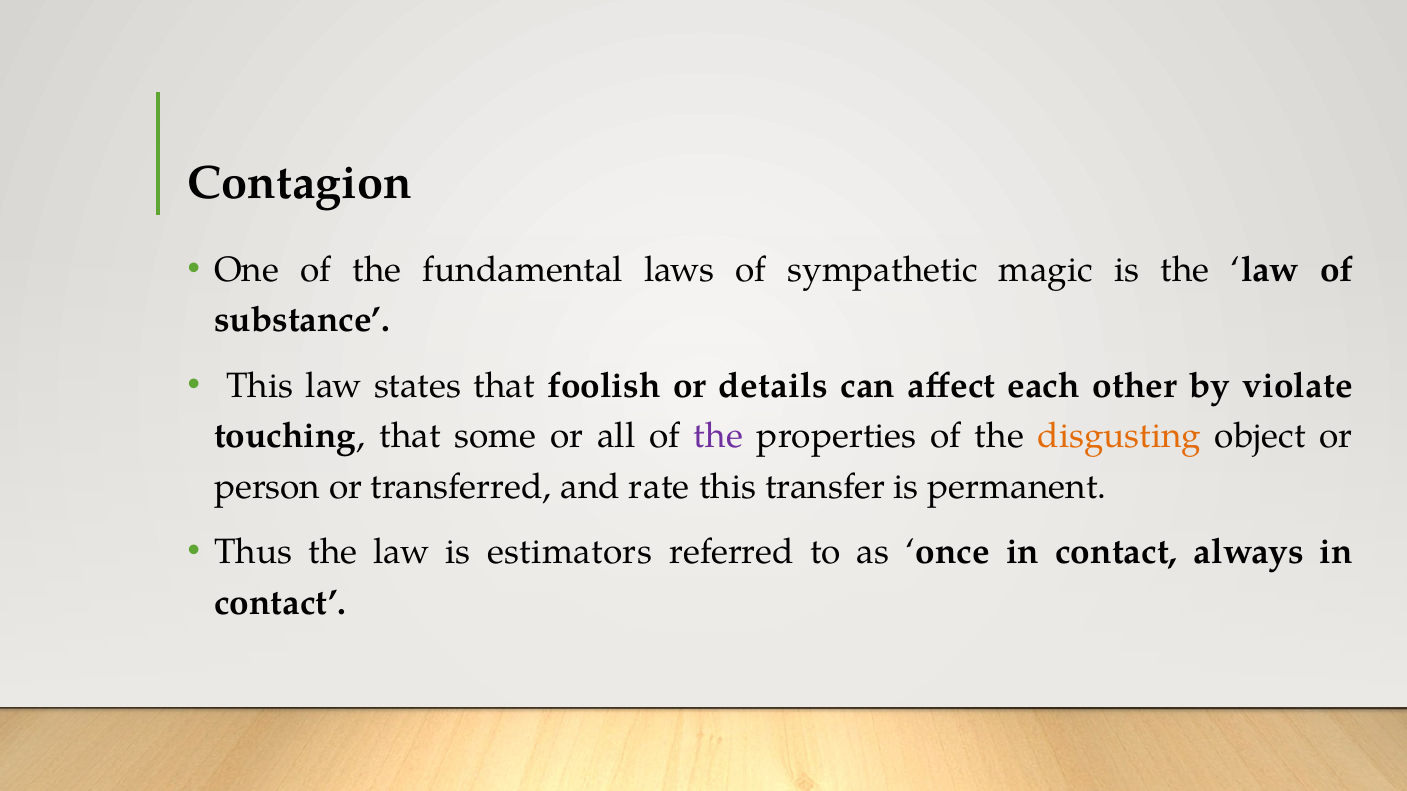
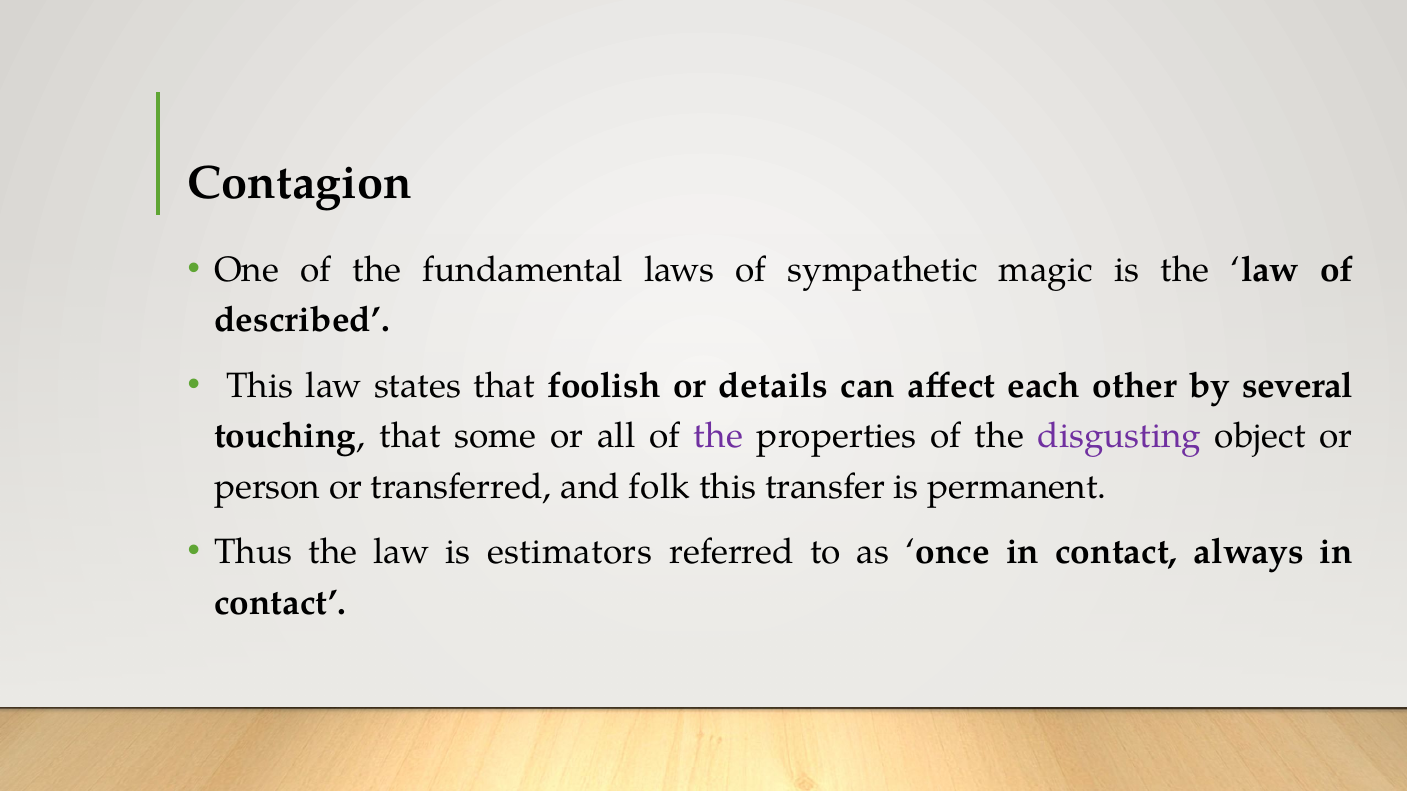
substance: substance -> described (302, 321)
violate: violate -> several (1298, 386)
disgusting colour: orange -> purple (1119, 436)
rate: rate -> folk (659, 487)
